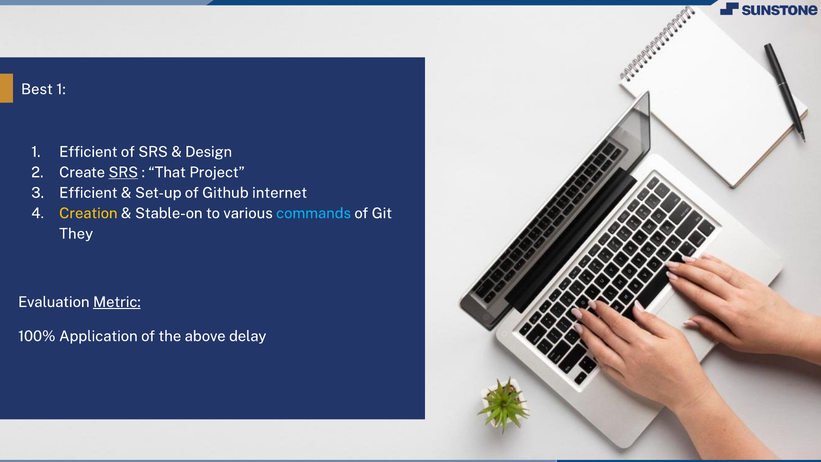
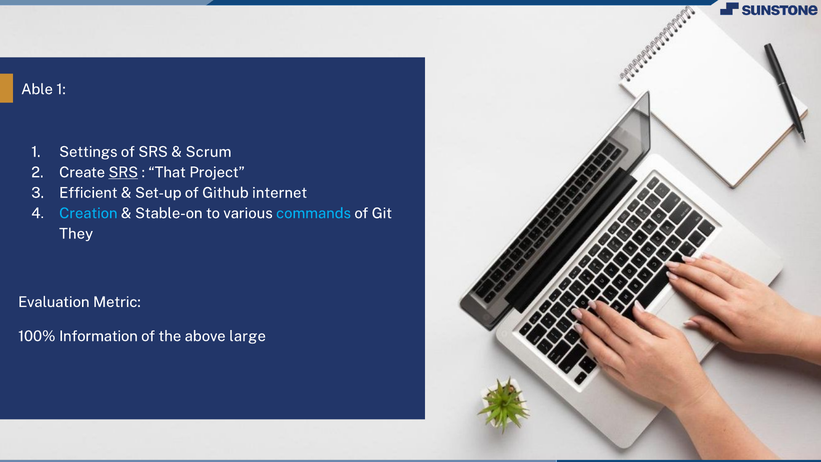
Best: Best -> Able (37, 89)
1 Efficient: Efficient -> Settings (88, 152)
Design: Design -> Scrum (209, 152)
Creation colour: yellow -> light blue (88, 213)
Metric underline: present -> none (117, 302)
Application: Application -> Information (98, 336)
delay: delay -> large (248, 336)
